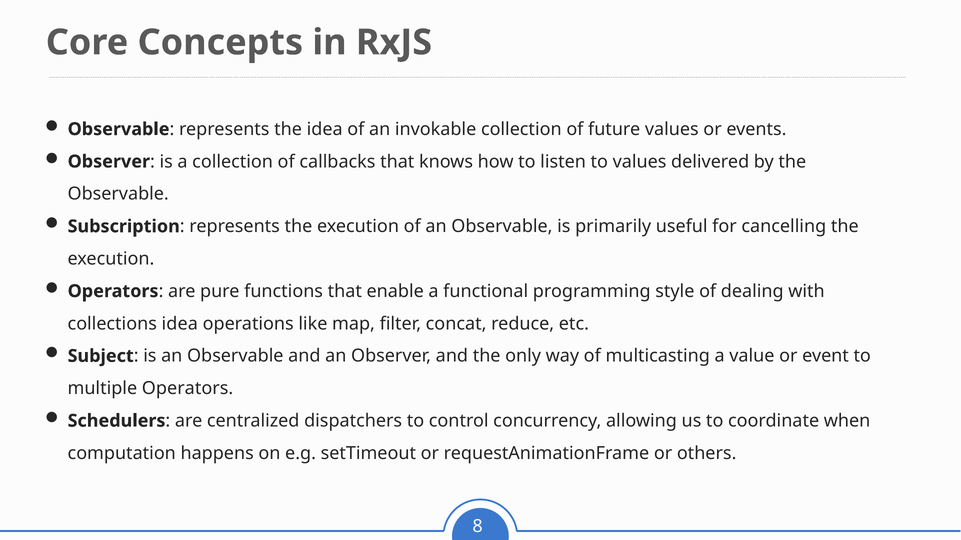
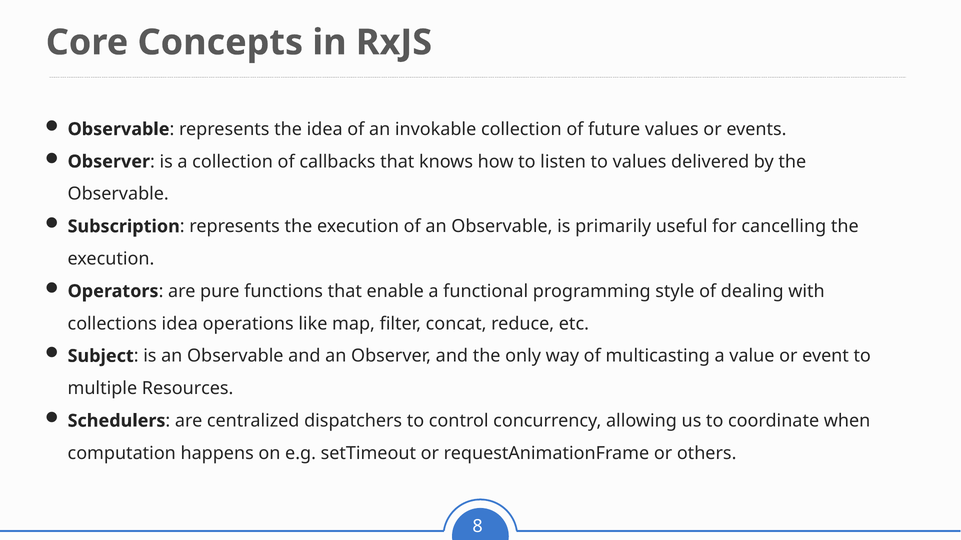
multiple Operators: Operators -> Resources (188, 389)
